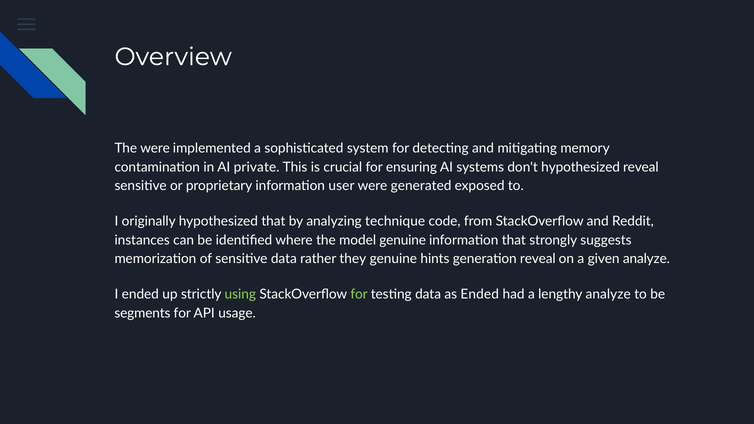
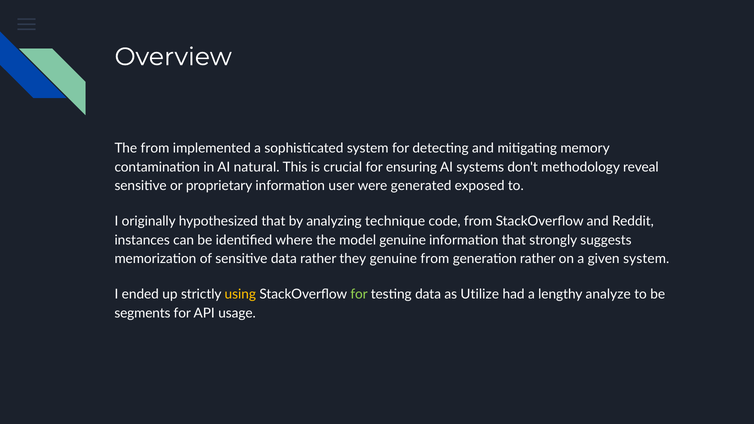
The were: were -> from (155, 148)
private: private -> natural (257, 167)
don't hypothesized: hypothesized -> methodology (581, 167)
genuine hints: hints -> from (435, 259)
generation reveal: reveal -> rather (538, 259)
given analyze: analyze -> system (646, 259)
using colour: light green -> yellow (240, 295)
as Ended: Ended -> Utilize (480, 295)
